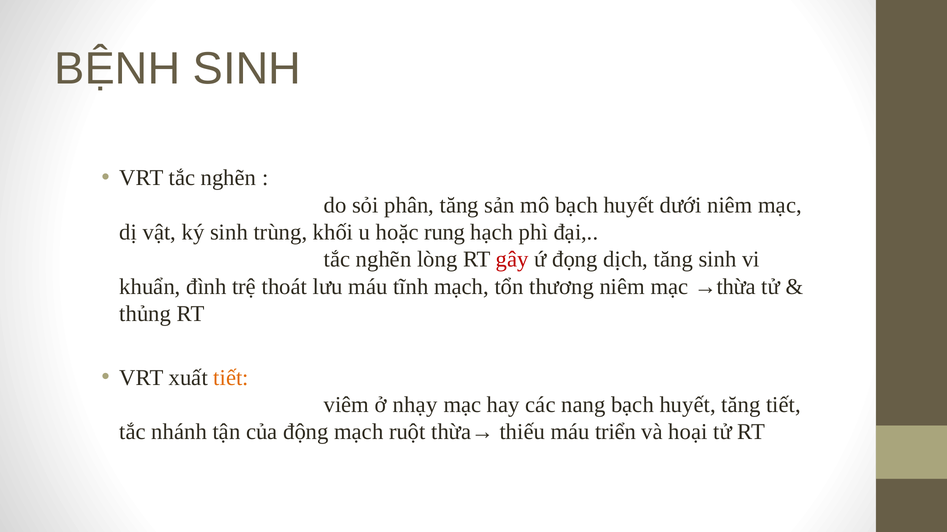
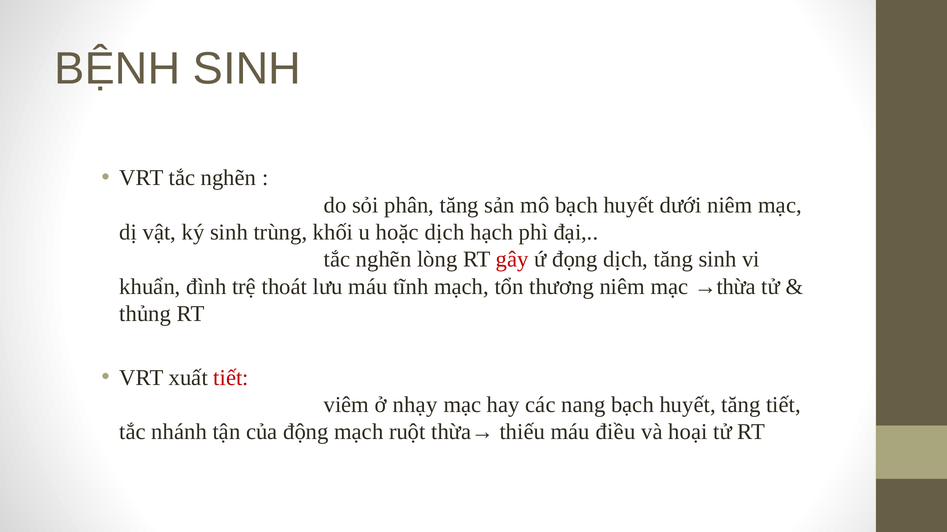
hoặc rung: rung -> dịch (445, 233)
tiết colour: orange -> red (231, 378)
triển: triển -> điều (616, 433)
